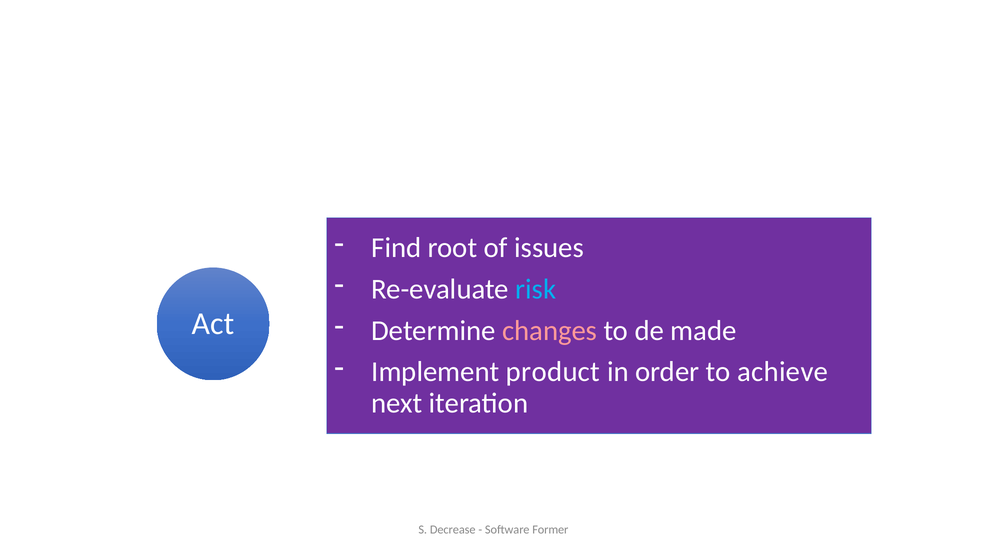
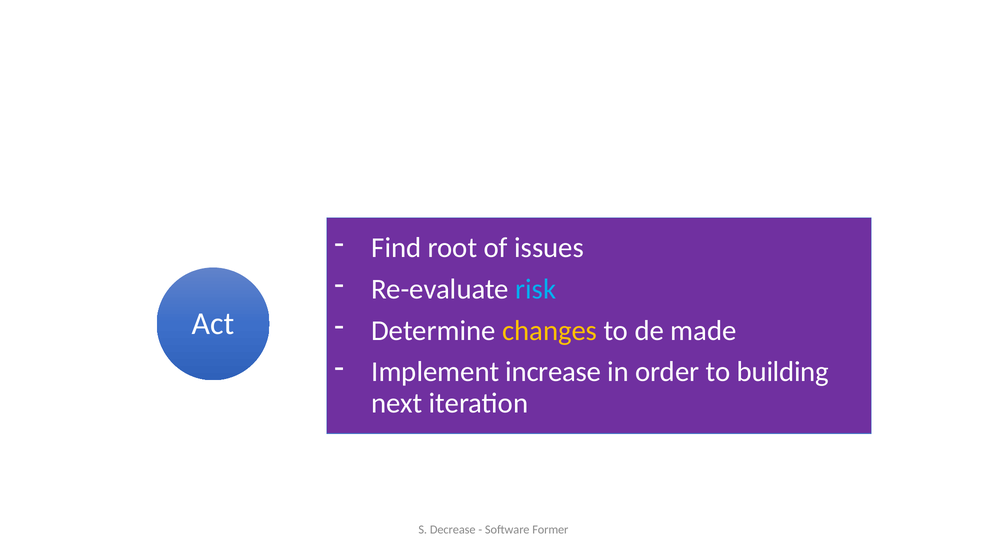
changes colour: pink -> yellow (550, 331)
product: product -> increase (553, 372)
achieve: achieve -> building (783, 372)
